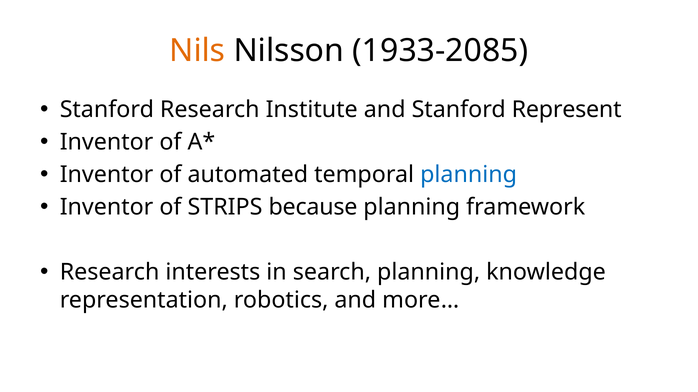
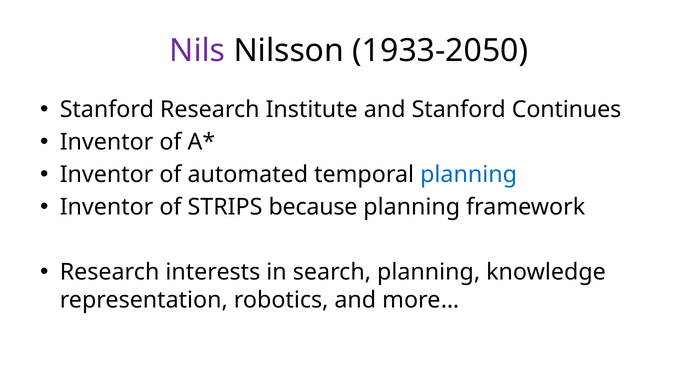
Nils colour: orange -> purple (197, 51)
1933-2085: 1933-2085 -> 1933-2050 (440, 51)
Represent: Represent -> Continues (567, 110)
